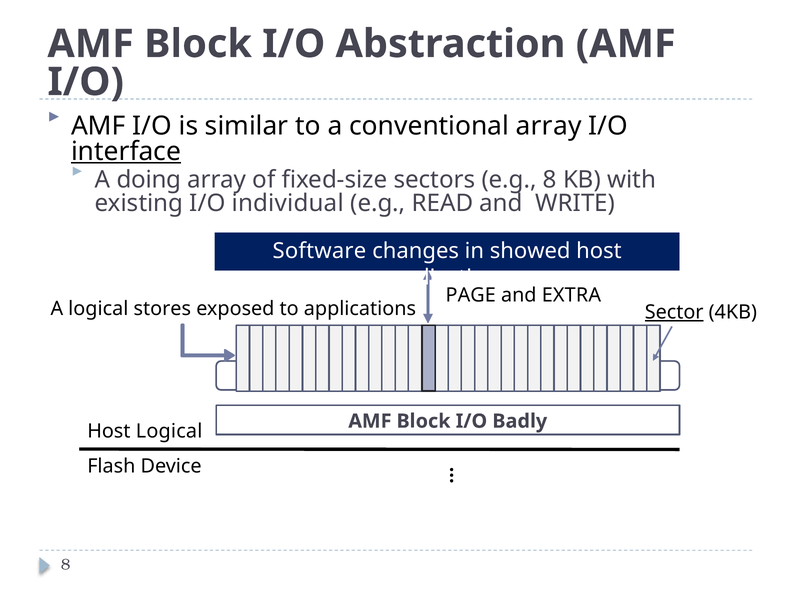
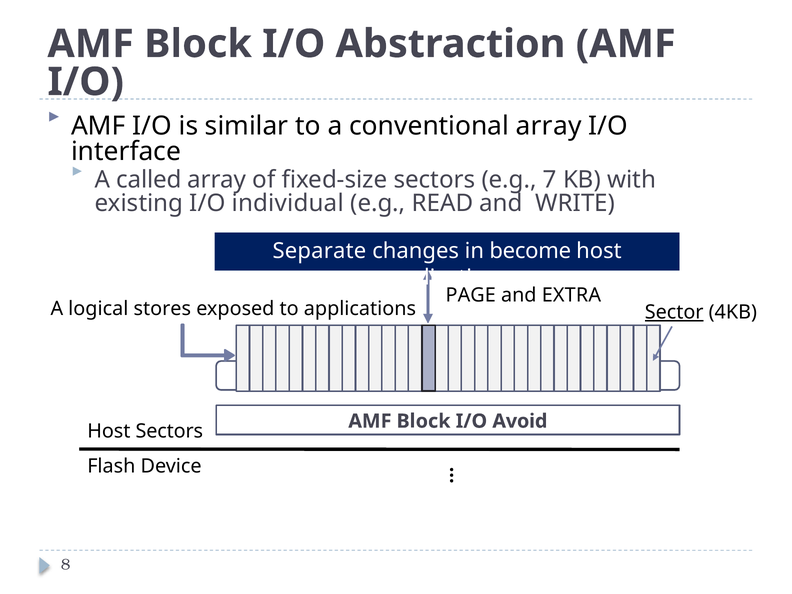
interface underline: present -> none (126, 151)
doing: doing -> called (149, 180)
e.g 8: 8 -> 7 (550, 180)
Software: Software -> Separate (319, 251)
showed: showed -> become (530, 251)
Badly: Badly -> Avoid (520, 421)
Host Logical: Logical -> Sectors (169, 431)
